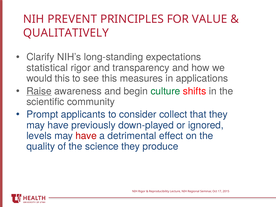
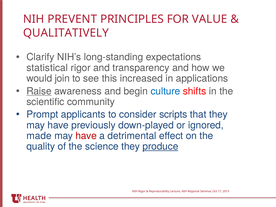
would this: this -> join (62, 78)
measures: measures -> increased (141, 78)
culture colour: green -> blue (165, 91)
collect: collect -> scripts (173, 114)
levels: levels -> made (39, 136)
produce underline: none -> present (160, 147)
